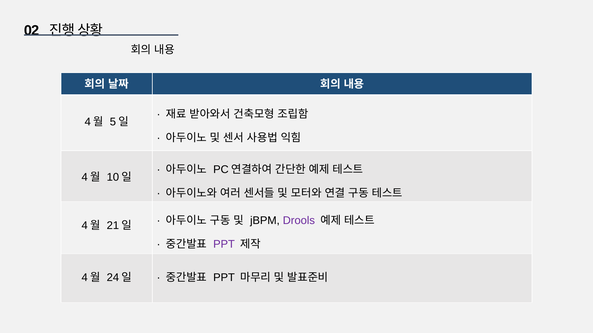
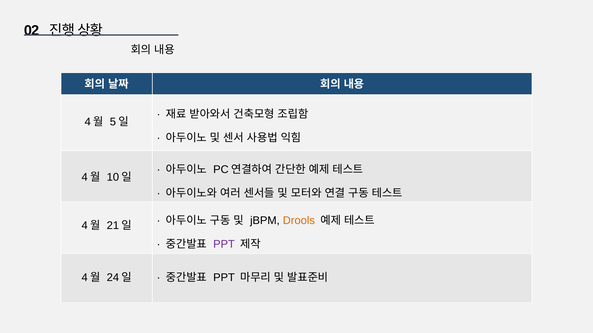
Drools colour: purple -> orange (299, 221)
